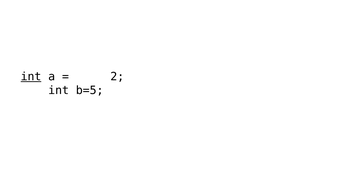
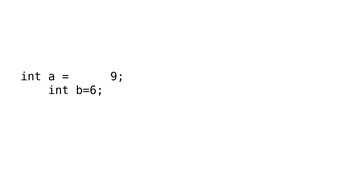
int underline: present -> none (31, 77)
2: 2 -> 9 (117, 77)
b=5: b=5 -> b=6 (90, 91)
